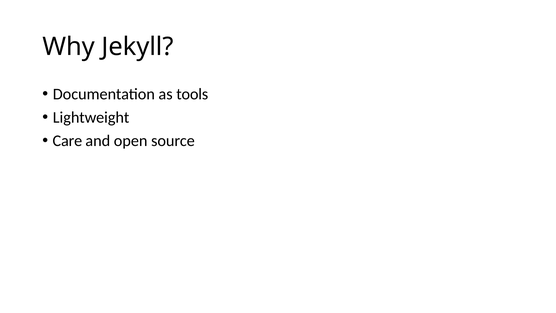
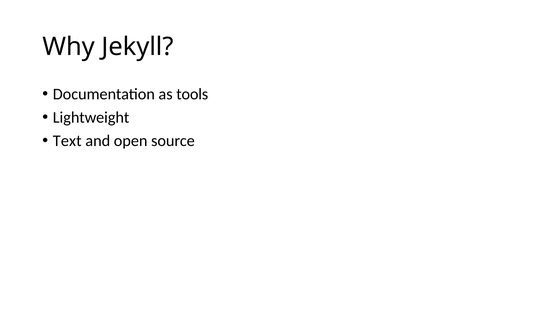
Care: Care -> Text (67, 141)
